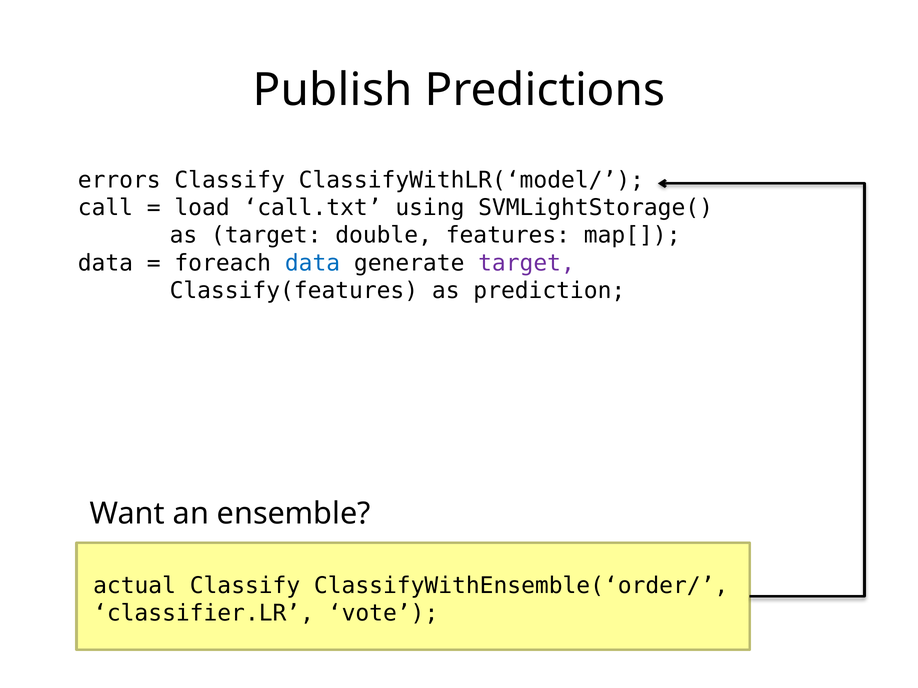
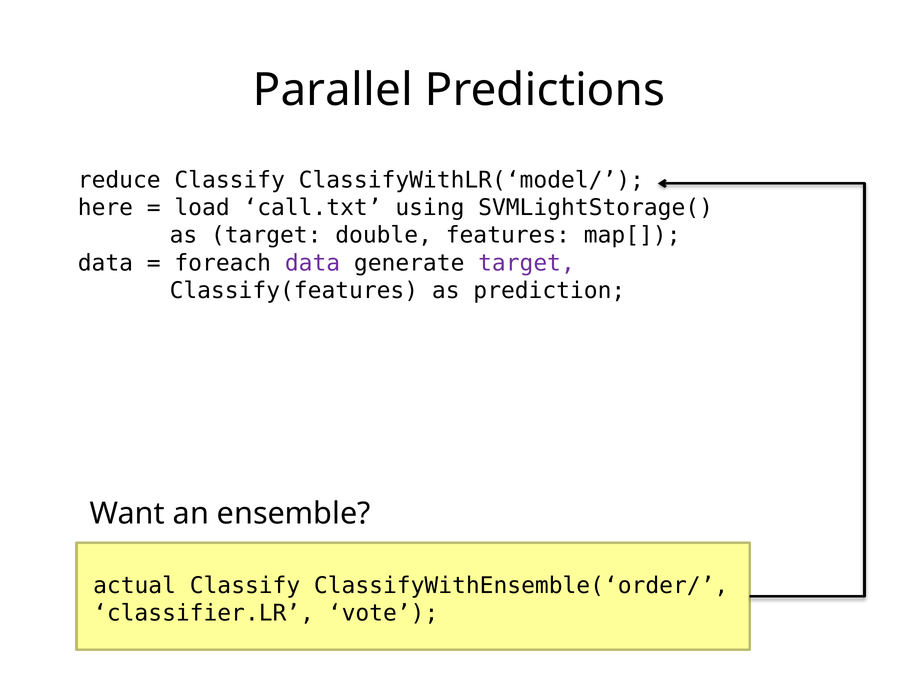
Publish: Publish -> Parallel (333, 90)
errors: errors -> reduce (119, 181)
call: call -> here (105, 208)
data colour: blue -> purple (313, 263)
